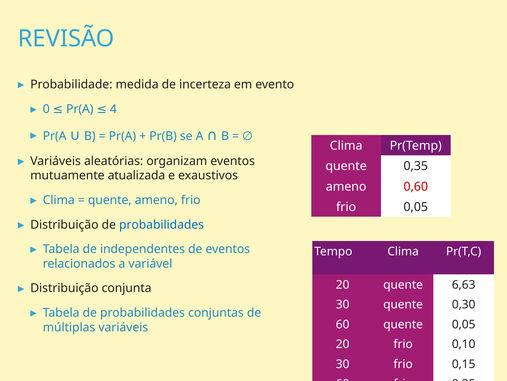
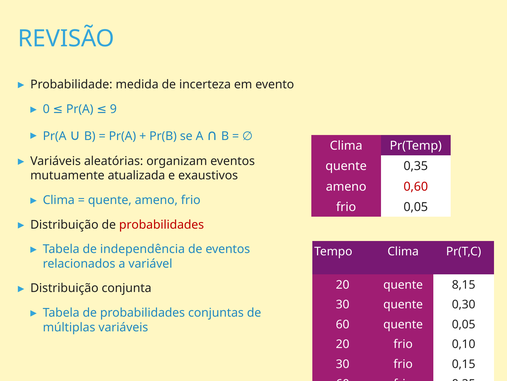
4: 4 -> 9 (113, 109)
probabilidades colour: blue -> red (162, 224)
independentes: independentes -> independência (142, 249)
6,63: 6,63 -> 8,15 (464, 284)
